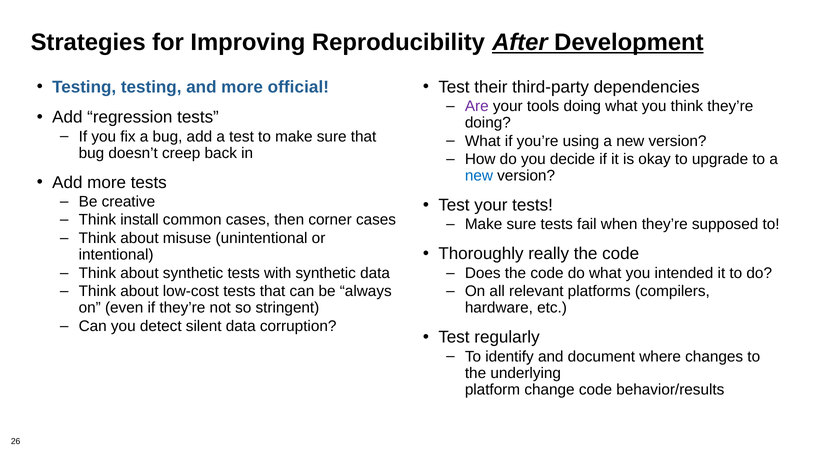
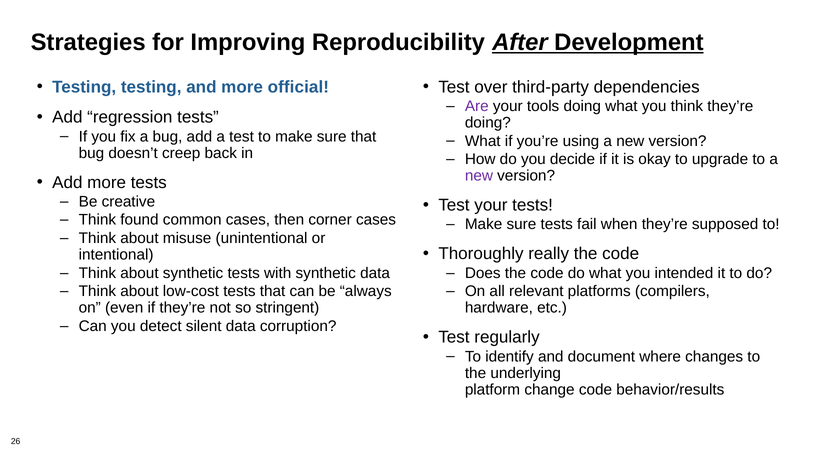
their: their -> over (491, 87)
new colour: blue -> purple (479, 176)
install: install -> found (139, 220)
